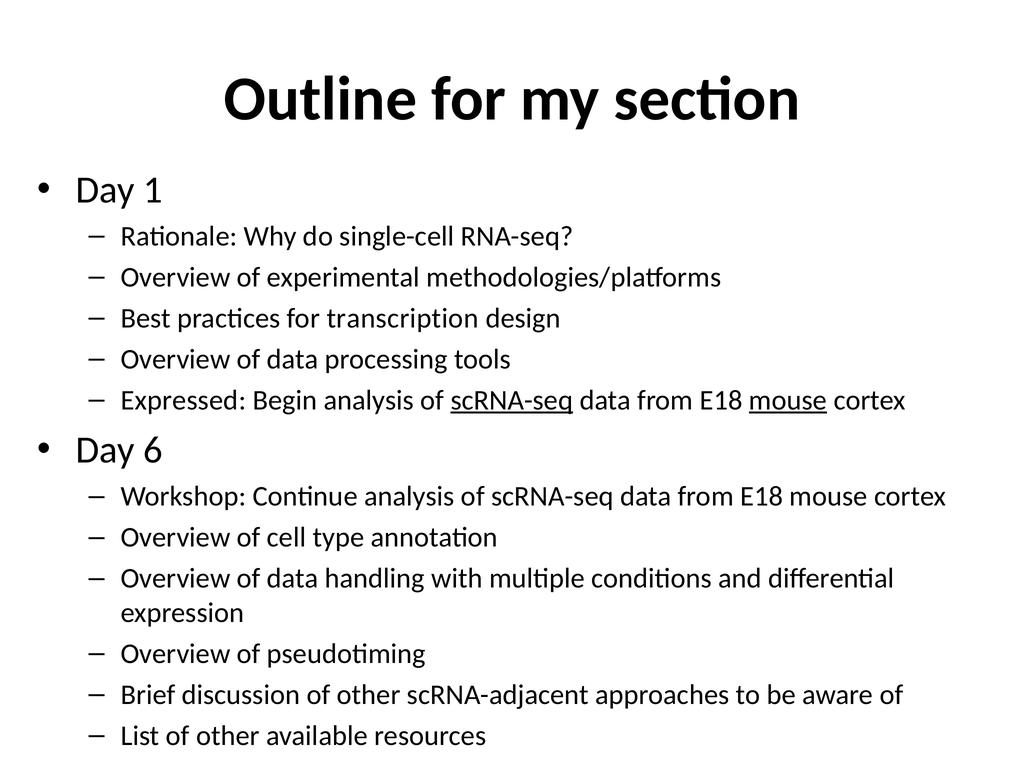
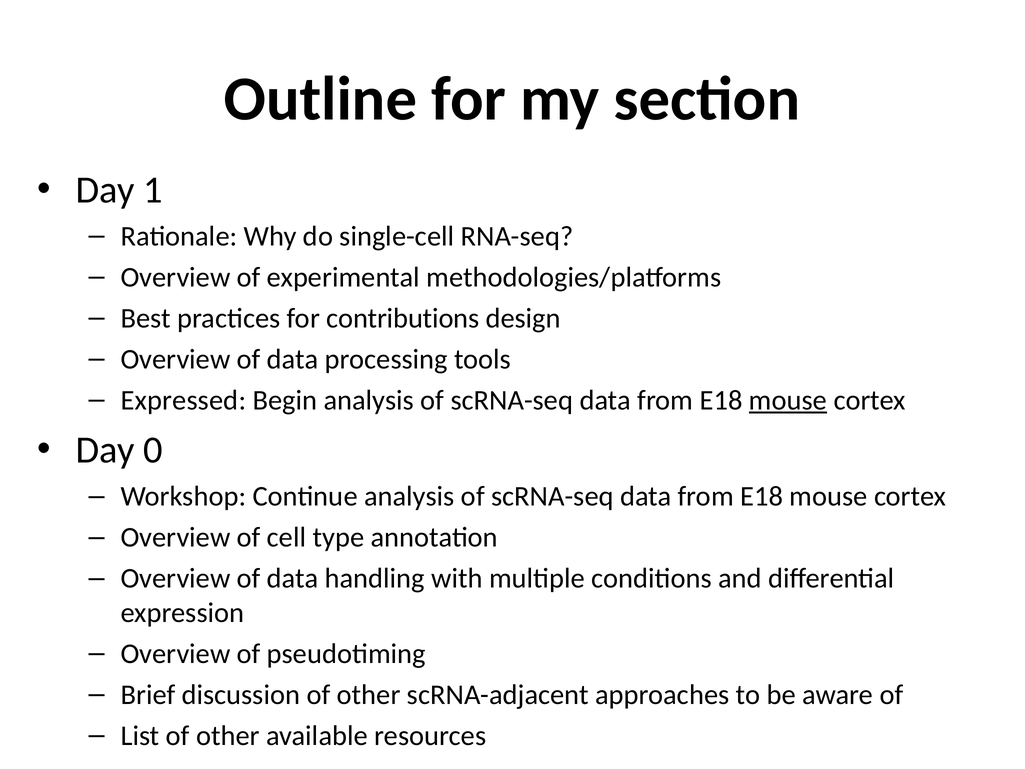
transcription: transcription -> contributions (403, 318)
scRNA-seq underline: present -> none (512, 400)
6: 6 -> 0 (153, 450)
